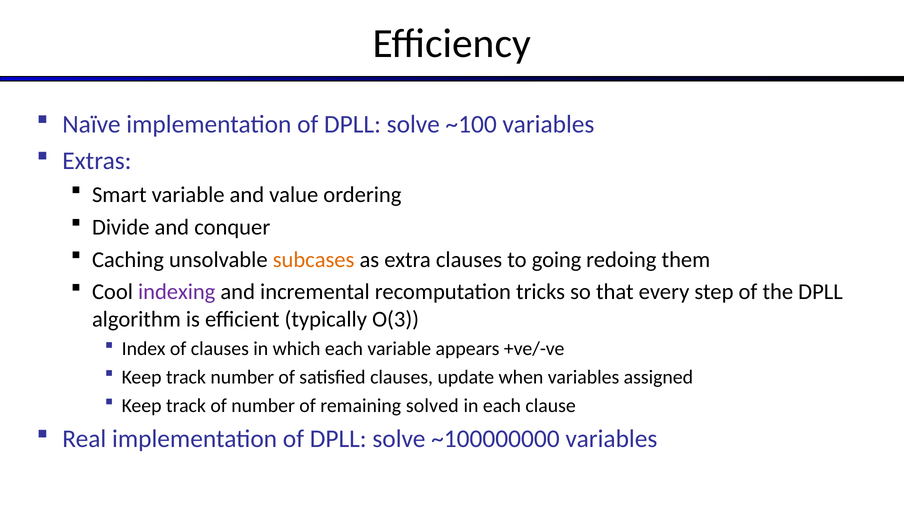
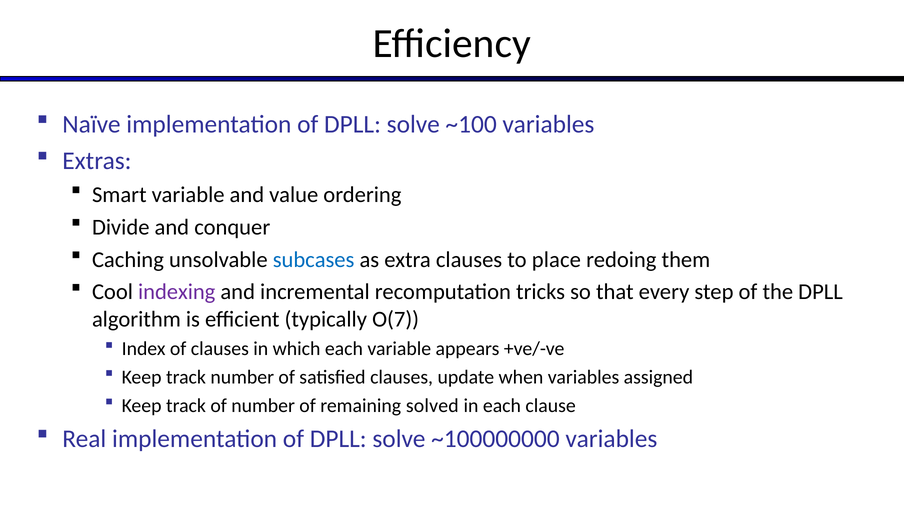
subcases colour: orange -> blue (314, 259)
going: going -> place (556, 259)
O(3: O(3 -> O(7 (396, 319)
